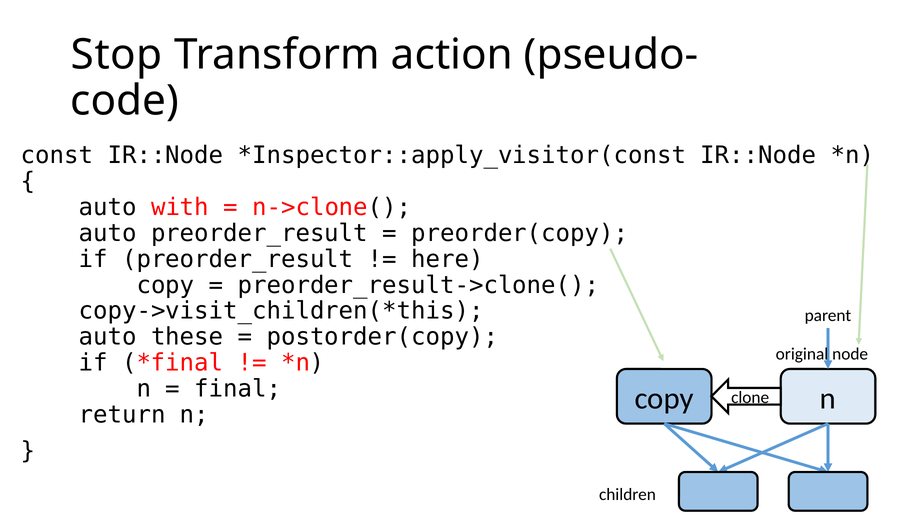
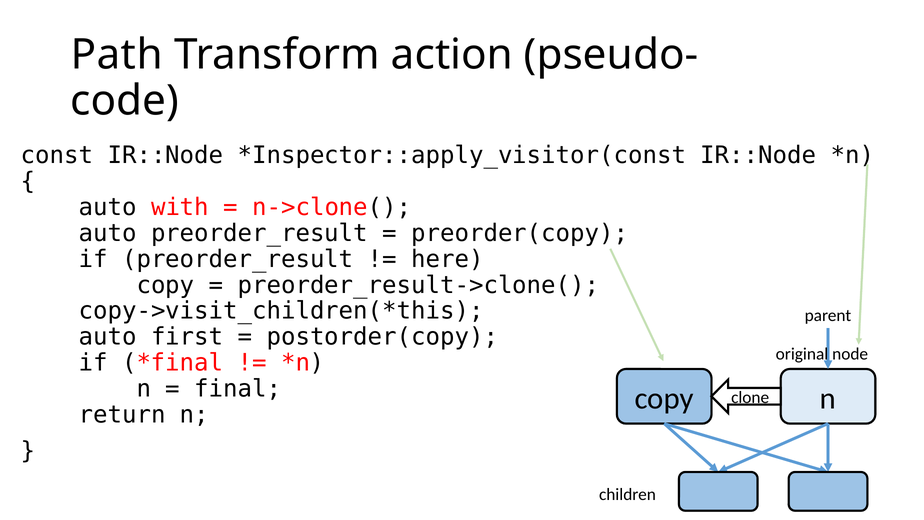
Stop: Stop -> Path (117, 55)
these: these -> first (187, 337)
